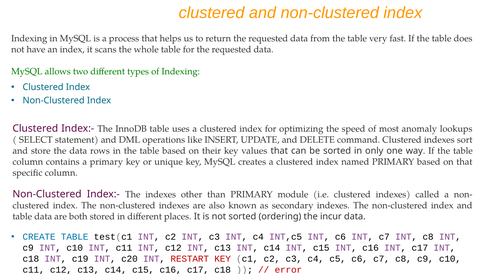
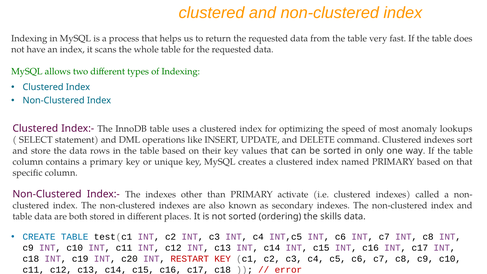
module: module -> activate (293, 194)
incur: incur -> skills (331, 216)
